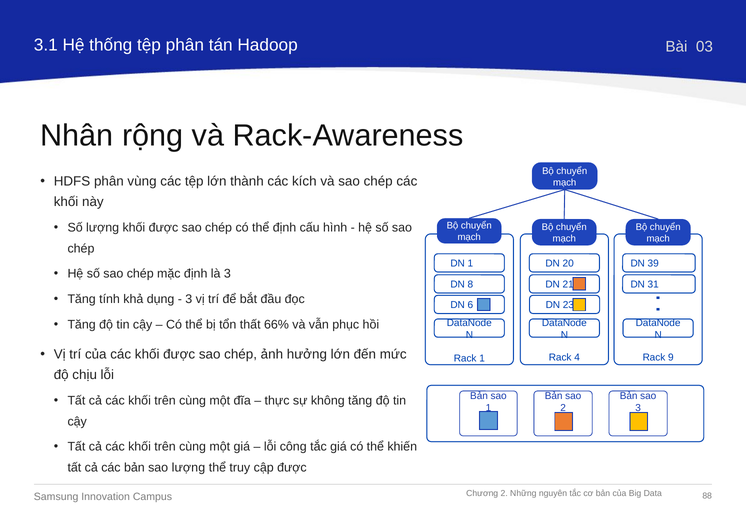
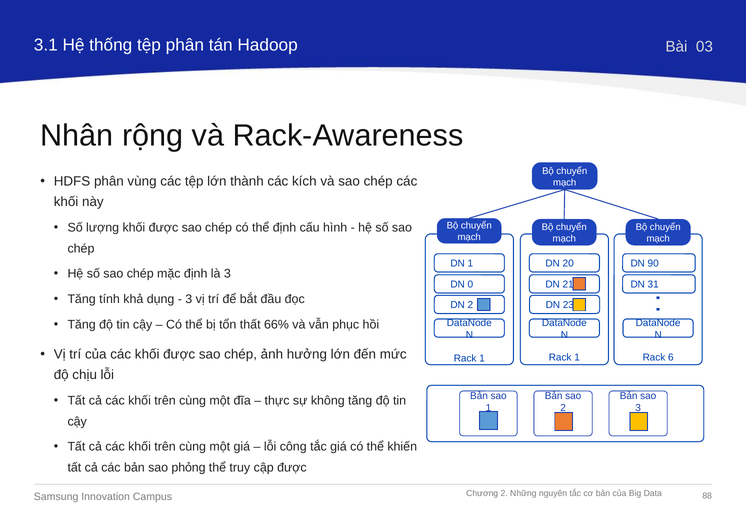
39: 39 -> 90 (653, 263)
8: 8 -> 0 (470, 284)
DN 6: 6 -> 2 (470, 305)
4: 4 -> 1 (577, 357)
9: 9 -> 6 (671, 357)
sao lượng: lượng -> phỏng (189, 467)
